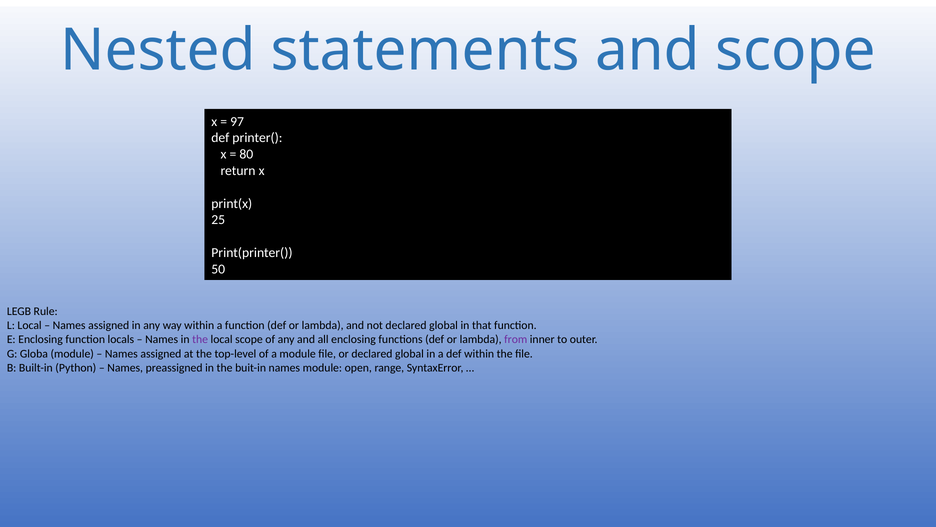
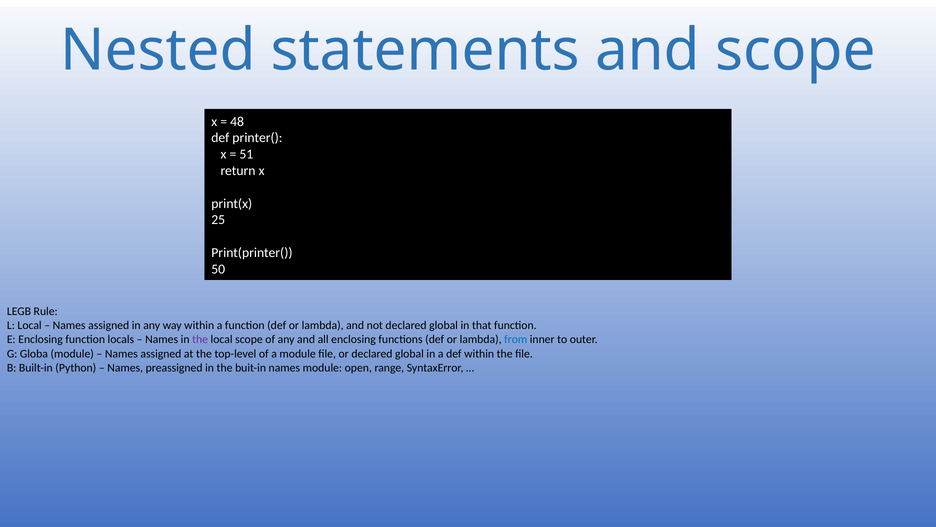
97: 97 -> 48 (237, 121)
80: 80 -> 51 (246, 154)
from colour: purple -> blue (516, 339)
